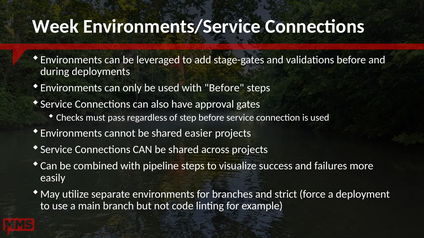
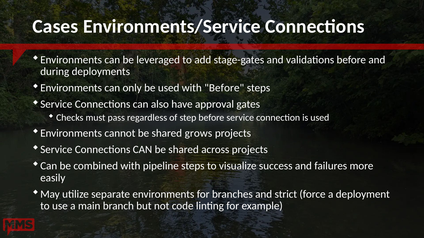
Week: Week -> Cases (55, 26)
easier: easier -> grows (198, 134)
